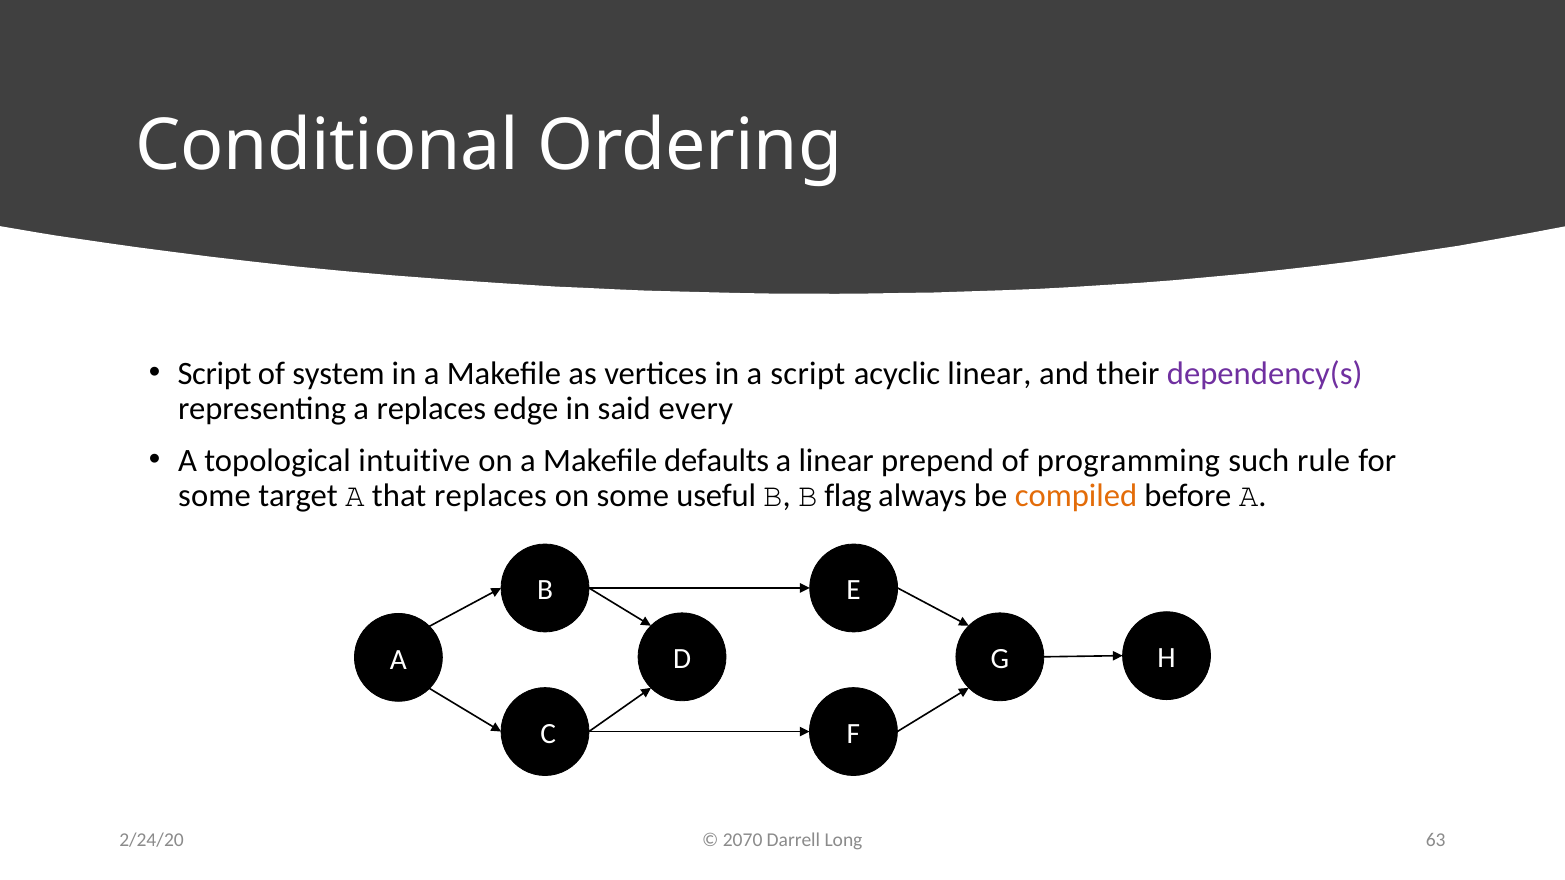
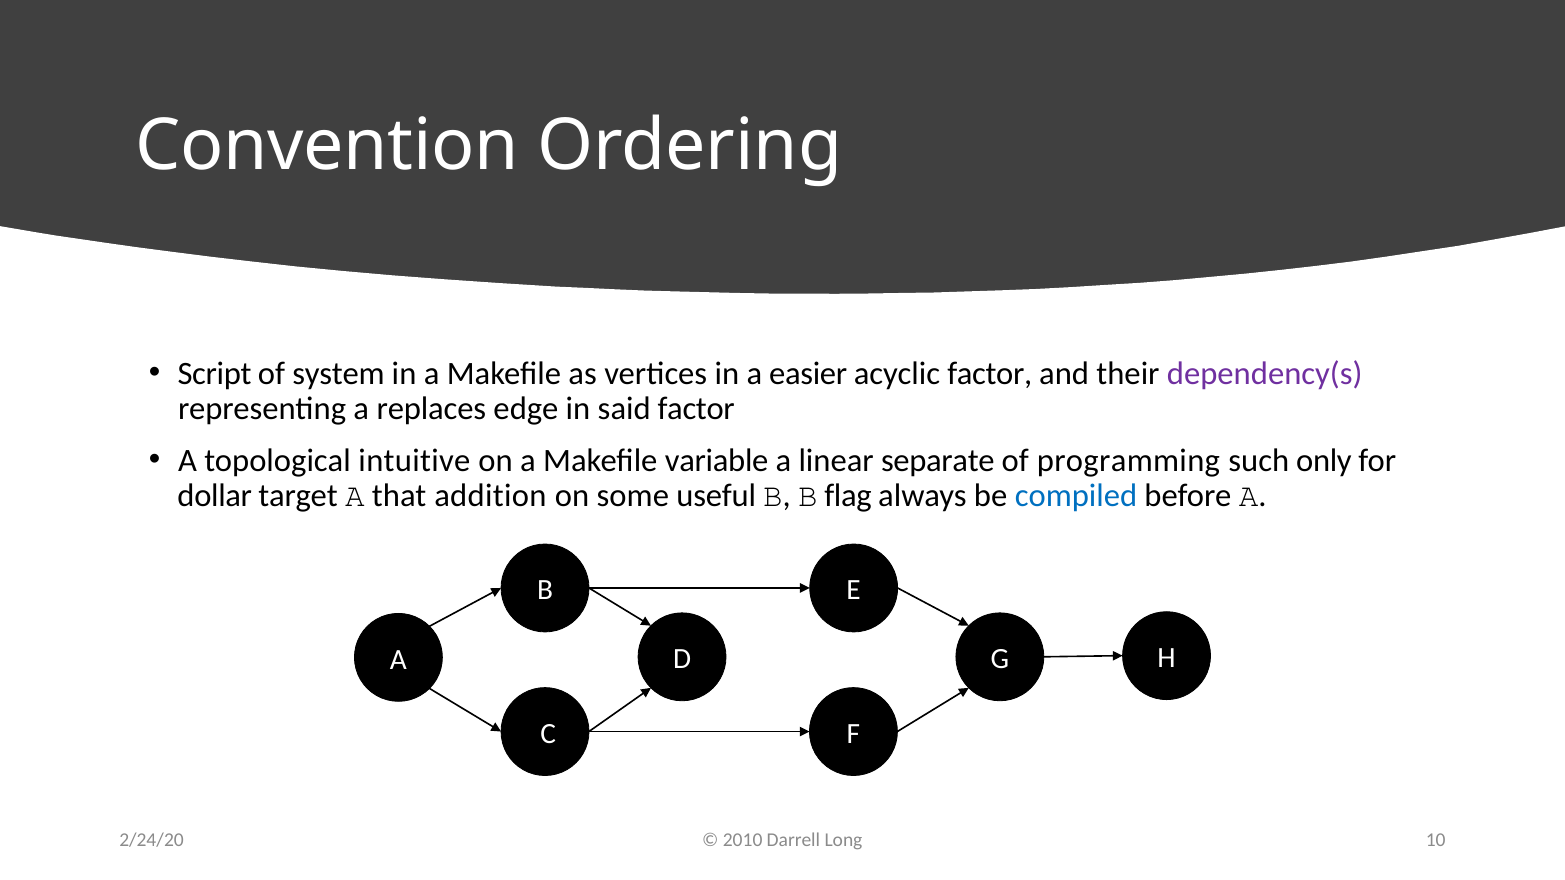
Conditional: Conditional -> Convention (327, 146)
a script: script -> easier (808, 374)
acyclic linear: linear -> factor (990, 374)
said every: every -> factor (696, 409)
defaults: defaults -> variable (717, 461)
prepend: prepend -> separate (938, 461)
rule: rule -> only (1324, 461)
some: some -> dollar (215, 496)
that replaces: replaces -> addition (490, 496)
compiled colour: orange -> blue (1076, 496)
2070: 2070 -> 2010 (743, 841)
63: 63 -> 10 (1436, 840)
